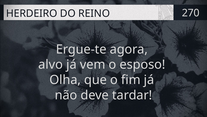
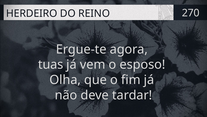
alvo: alvo -> tuas (51, 64)
